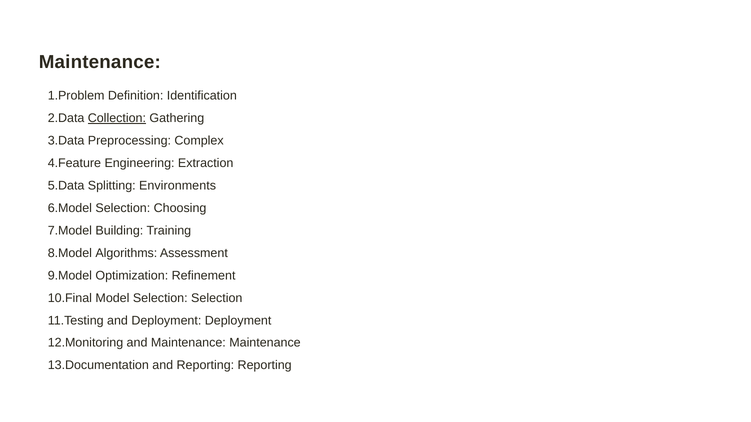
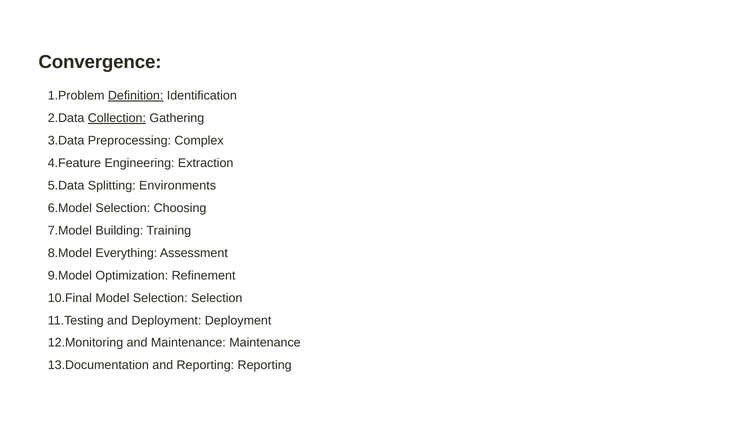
Maintenance: Maintenance -> Convergence (100, 62)
Definition underline: none -> present (136, 96)
Algorithms: Algorithms -> Everything (126, 253)
